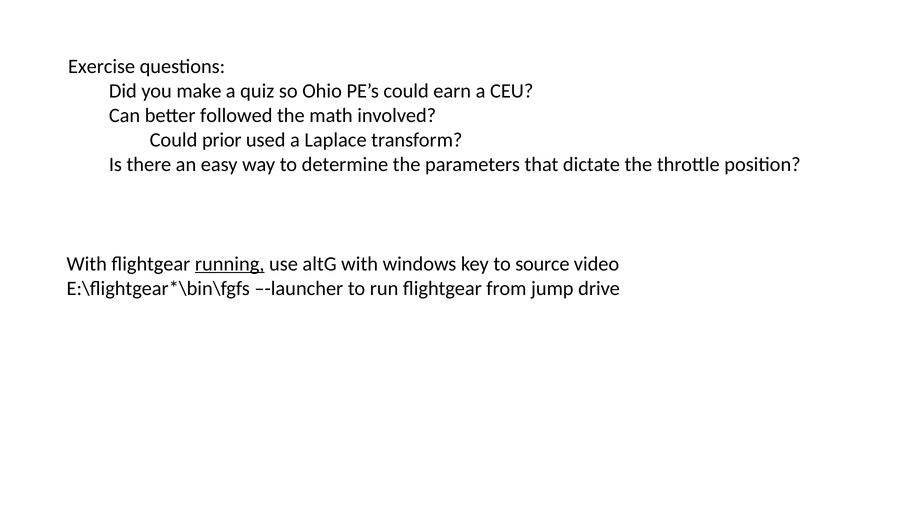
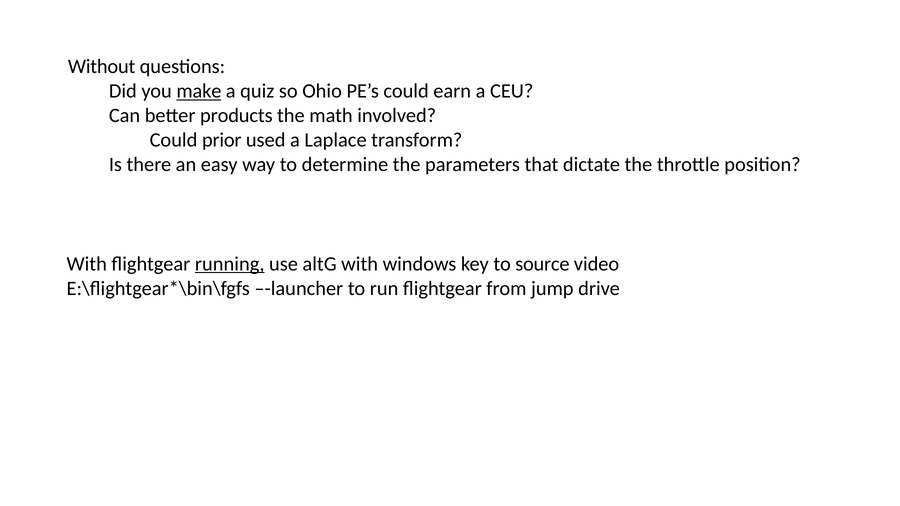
Exercise: Exercise -> Without (102, 67)
make underline: none -> present (199, 91)
followed: followed -> products (236, 116)
